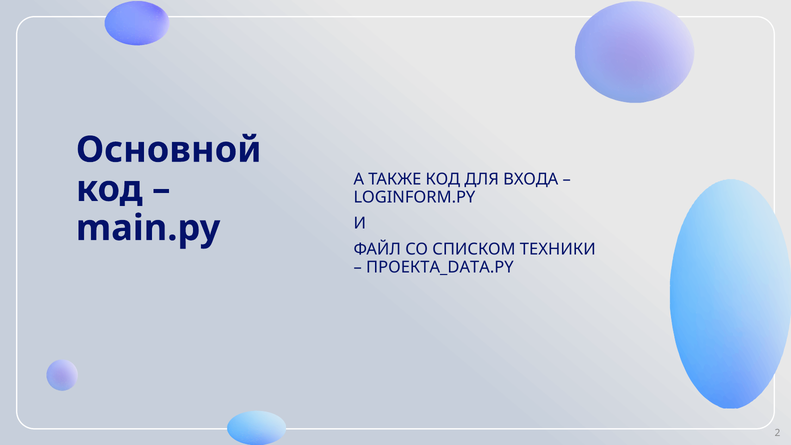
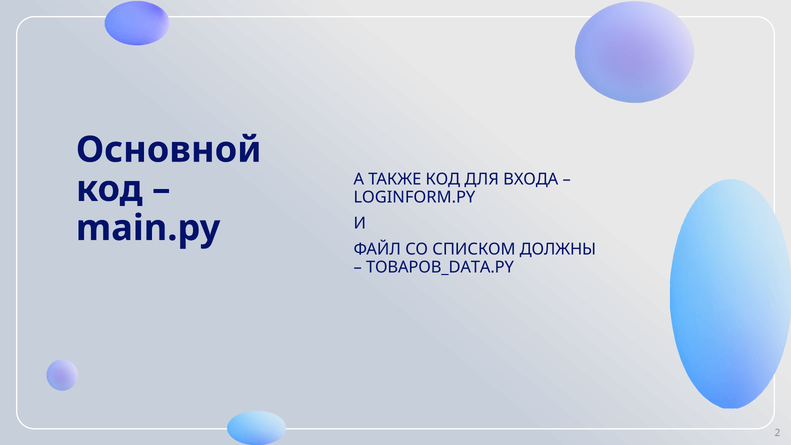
ТЕХНИКИ: ТЕХНИКИ -> ДОЛЖНЫ (558, 249)
ПРОЕКТА_DATA.PY: ПРОЕКТА_DATA.PY -> ТОВАРОВ_DATA.PY (440, 267)
